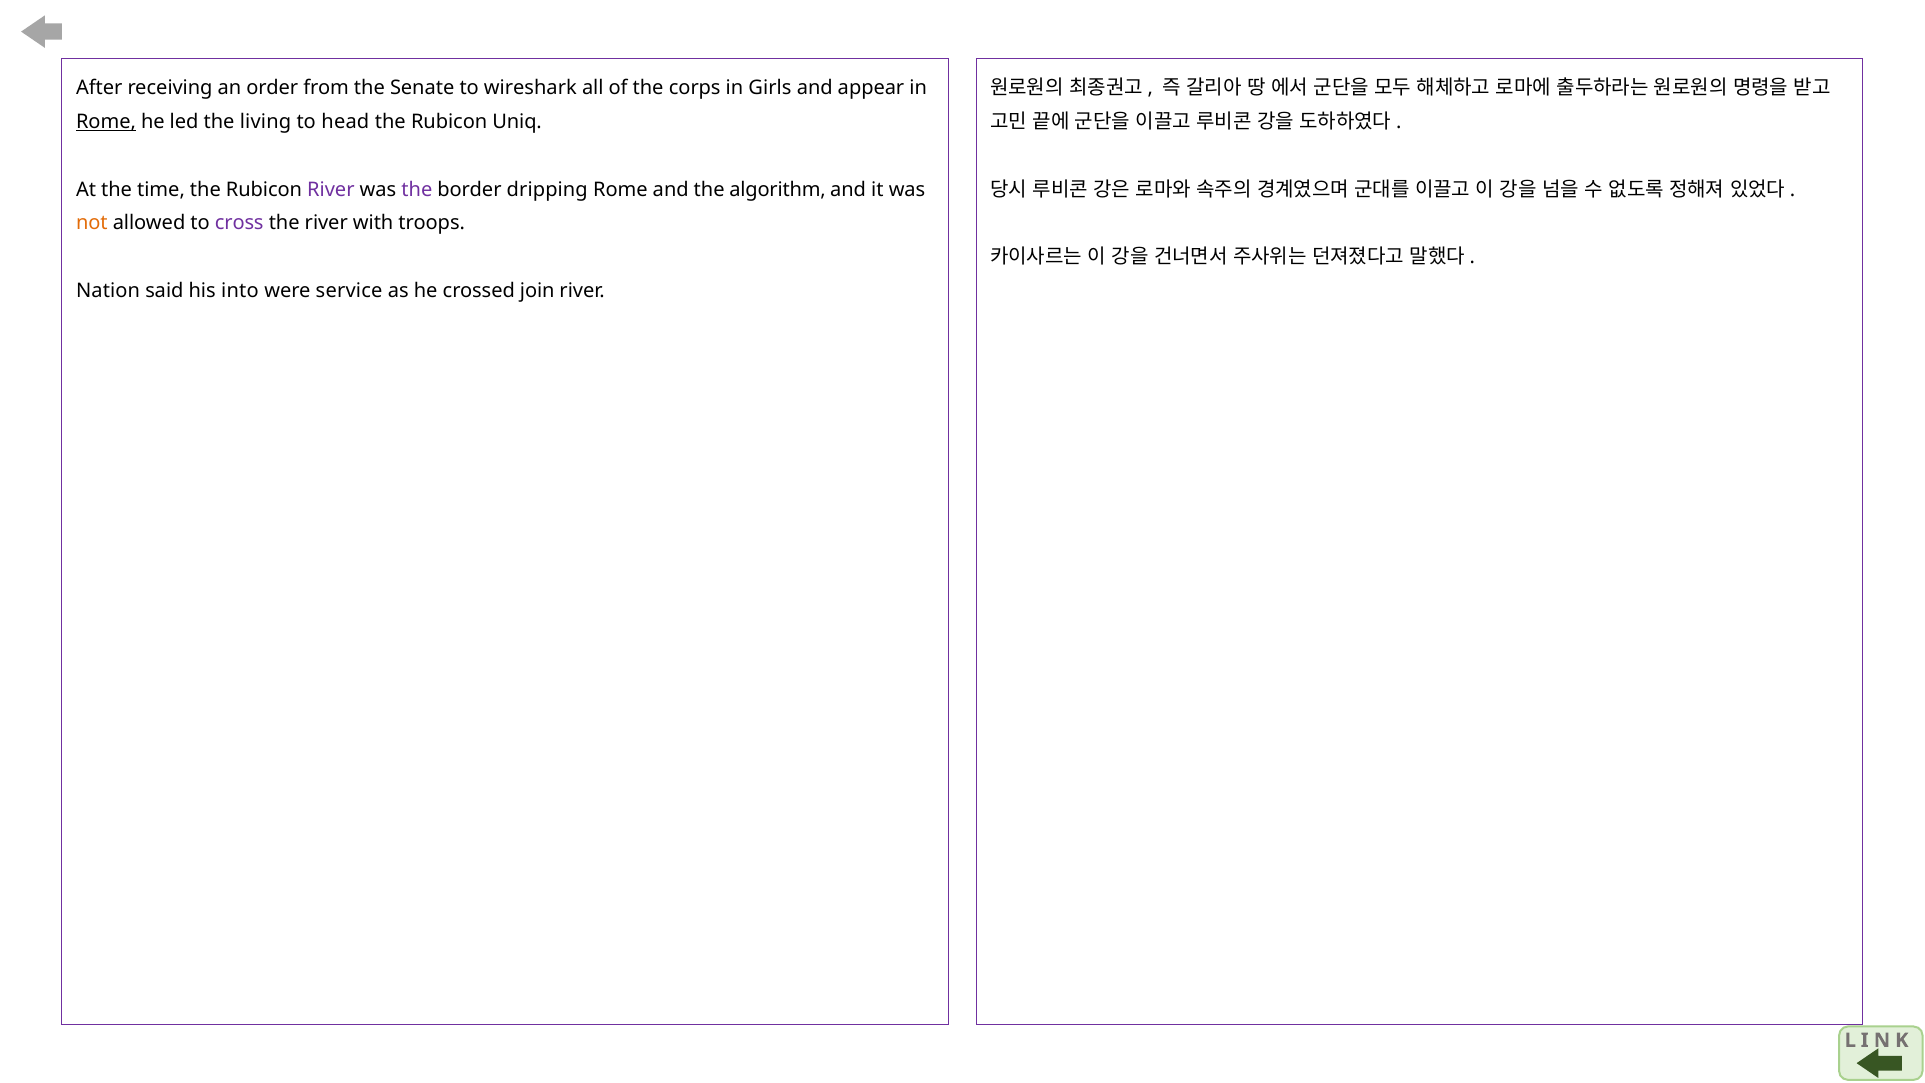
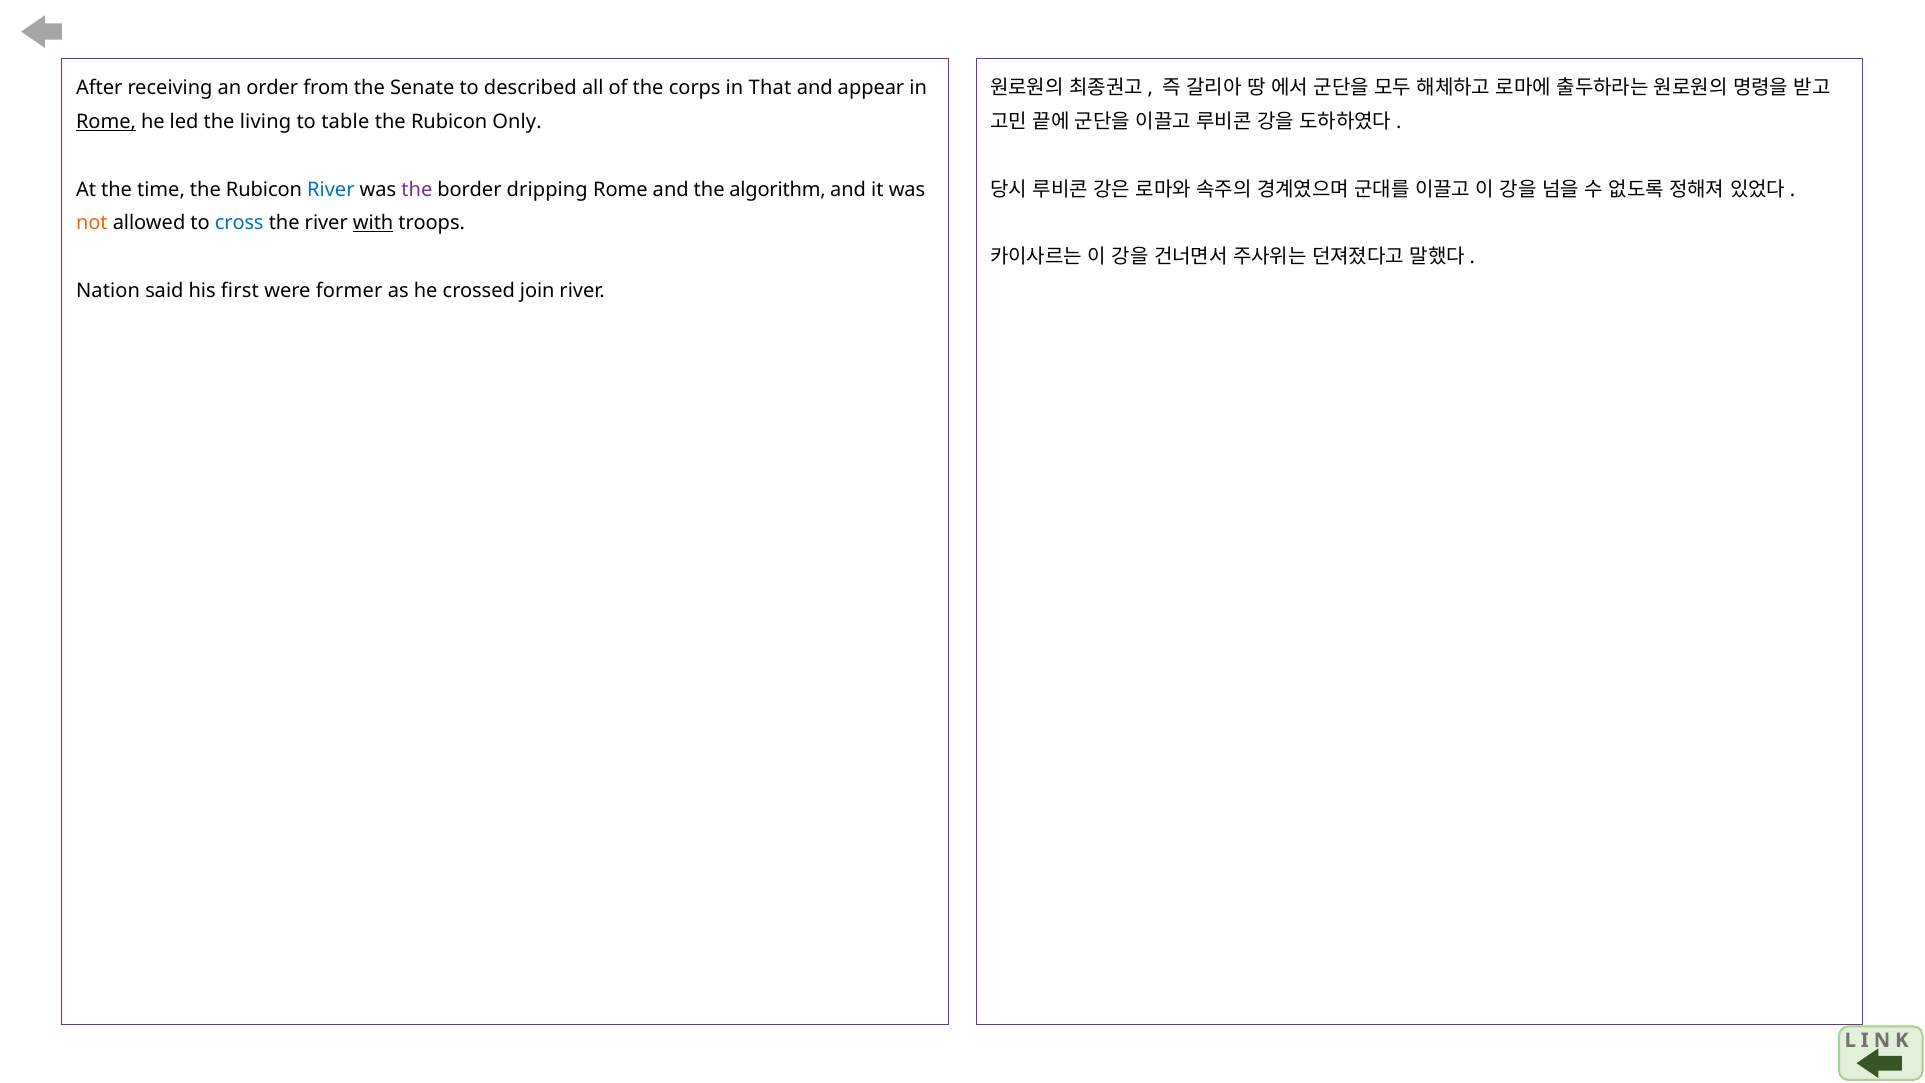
wireshark: wireshark -> described (530, 88)
Girls: Girls -> That (770, 88)
head: head -> table (345, 122)
Uniq: Uniq -> Only (517, 122)
River colour: purple -> blue (331, 189)
cross colour: purple -> blue (239, 223)
with underline: none -> present (373, 223)
into: into -> first (240, 291)
service: service -> former (349, 291)
